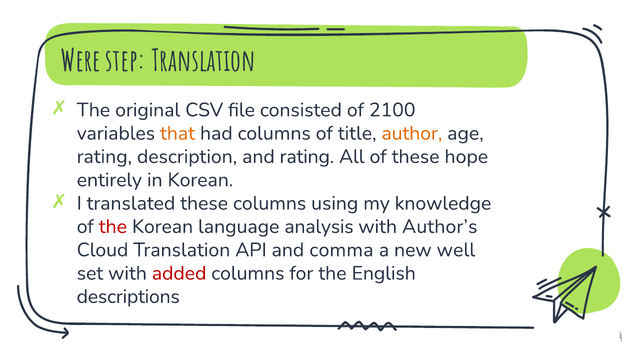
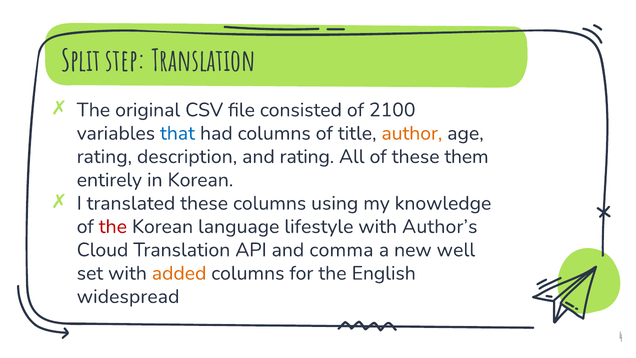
Were: Were -> Split (81, 61)
that colour: orange -> blue (177, 133)
hope: hope -> them (466, 156)
analysis: analysis -> lifestyle (319, 226)
added colour: red -> orange (179, 273)
descriptions: descriptions -> widespread (128, 296)
